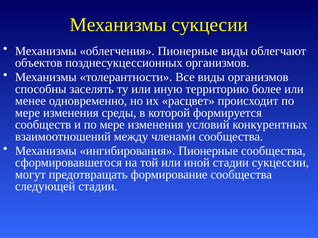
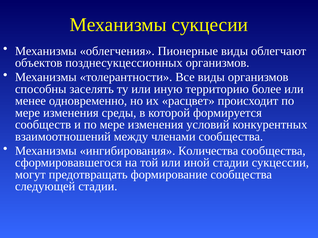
ингибирования Пионерные: Пионерные -> Количества (208, 151)
